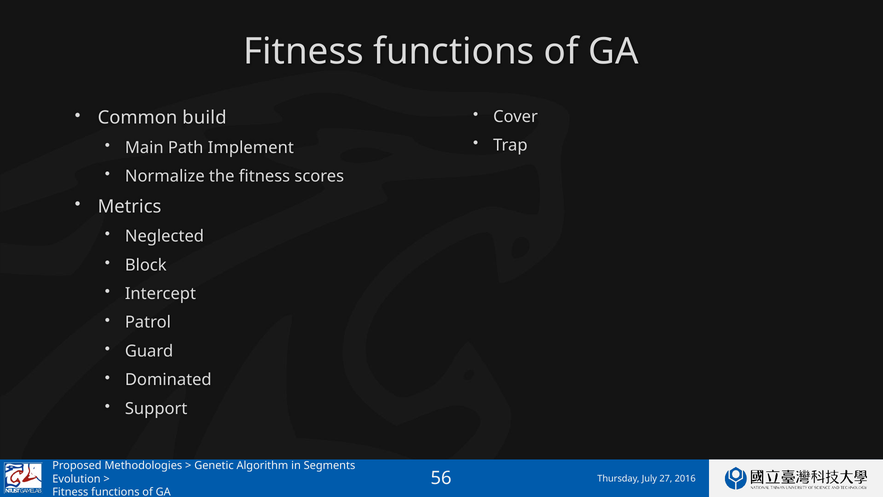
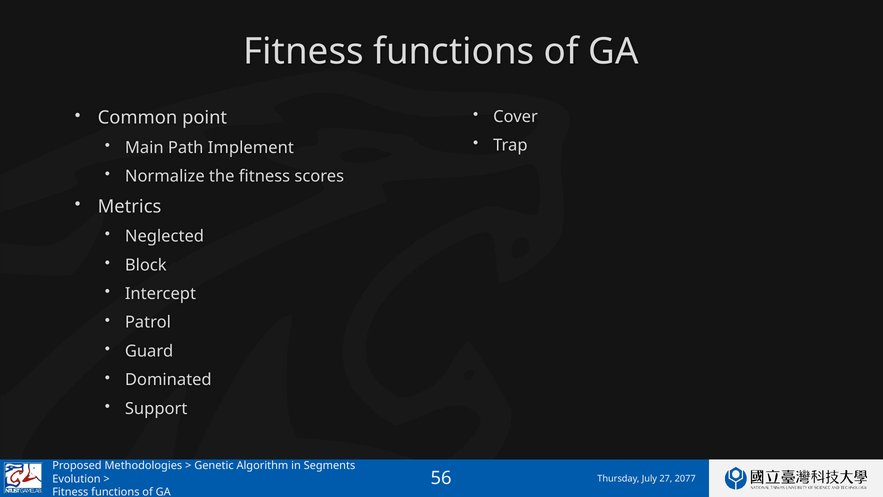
build: build -> point (205, 118)
2016: 2016 -> 2077 (685, 479)
